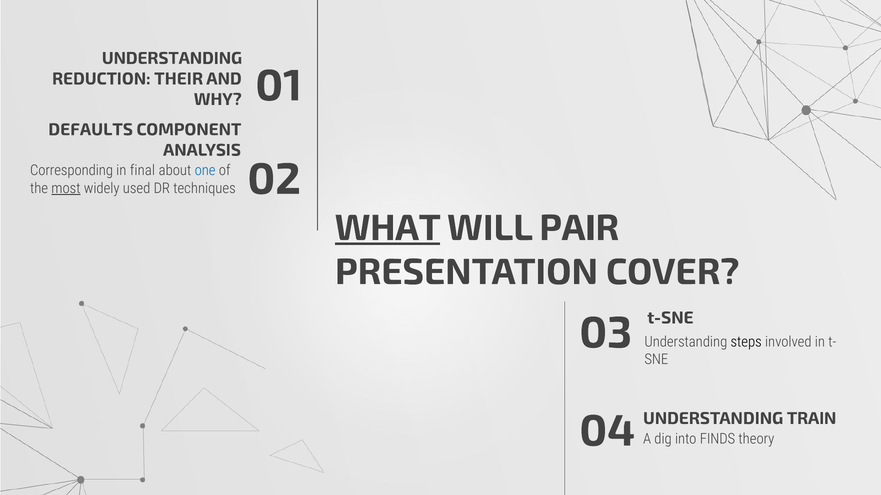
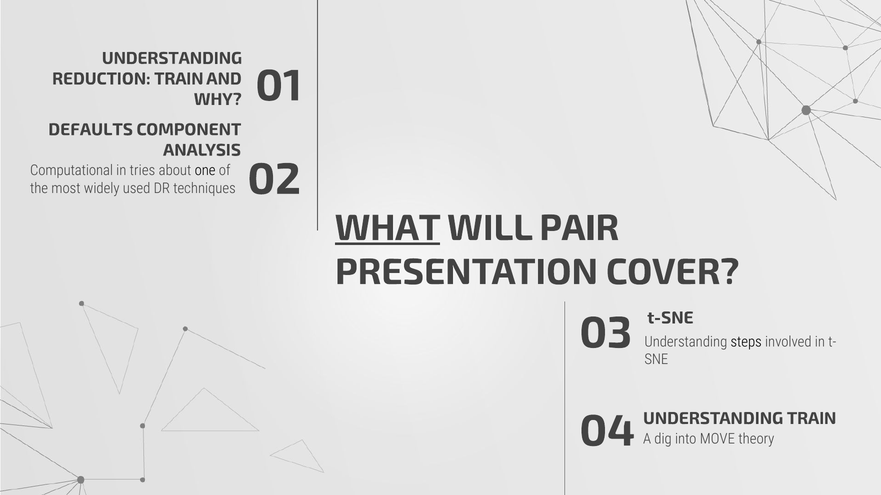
REDUCTION THEIR: THEIR -> TRAIN (179, 79)
Corresponding: Corresponding -> Computational (72, 171)
final: final -> tries (143, 171)
one colour: blue -> black (205, 171)
most underline: present -> none (66, 188)
FINDS: FINDS -> MOVE (717, 439)
